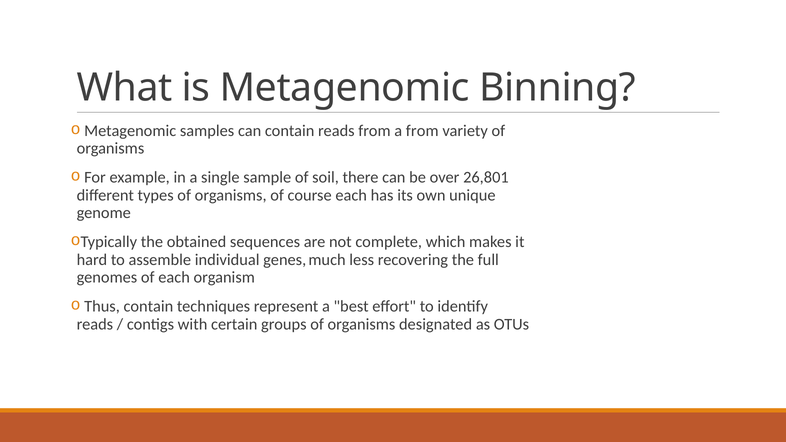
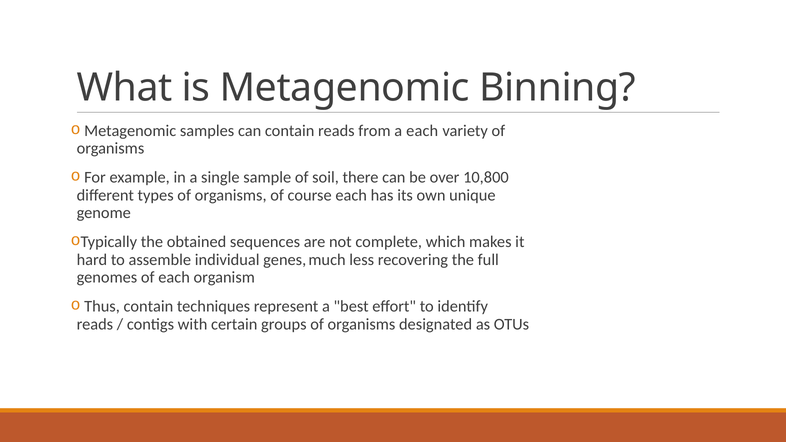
a from: from -> each (422, 131)
26,801: 26,801 -> 10,800 (486, 178)
